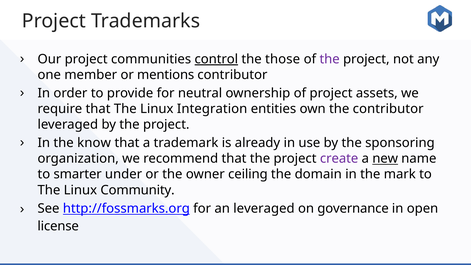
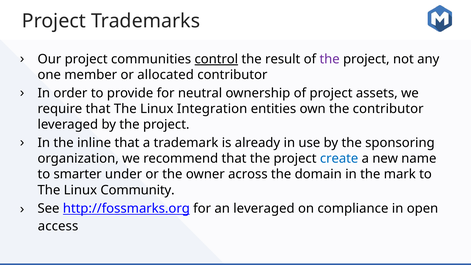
those: those -> result (283, 59)
mentions: mentions -> allocated (166, 75)
know: know -> inline (94, 143)
create colour: purple -> blue (339, 159)
new underline: present -> none (385, 159)
ceiling: ceiling -> across (248, 174)
governance: governance -> compliance (353, 208)
license: license -> access (58, 226)
